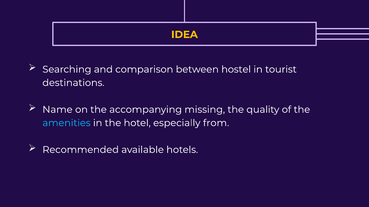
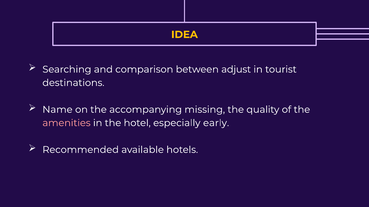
hostel: hostel -> adjust (236, 70)
amenities colour: light blue -> pink (66, 123)
from: from -> early (216, 123)
